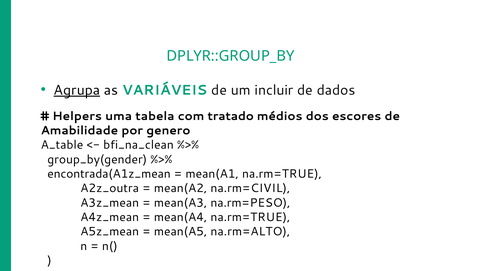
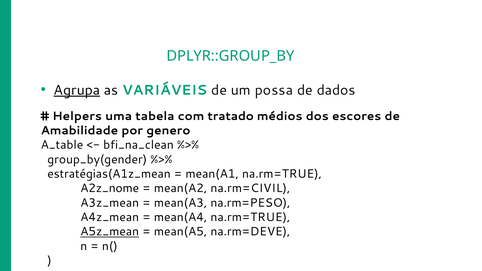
incluir: incluir -> possa (274, 90)
encontrada(A1z_mean: encontrada(A1z_mean -> estratégias(A1z_mean (109, 174)
A2z_outra: A2z_outra -> A2z_nome (110, 188)
A5z_mean underline: none -> present (110, 232)
na.rm=ALTO: na.rm=ALTO -> na.rm=DEVE (250, 232)
